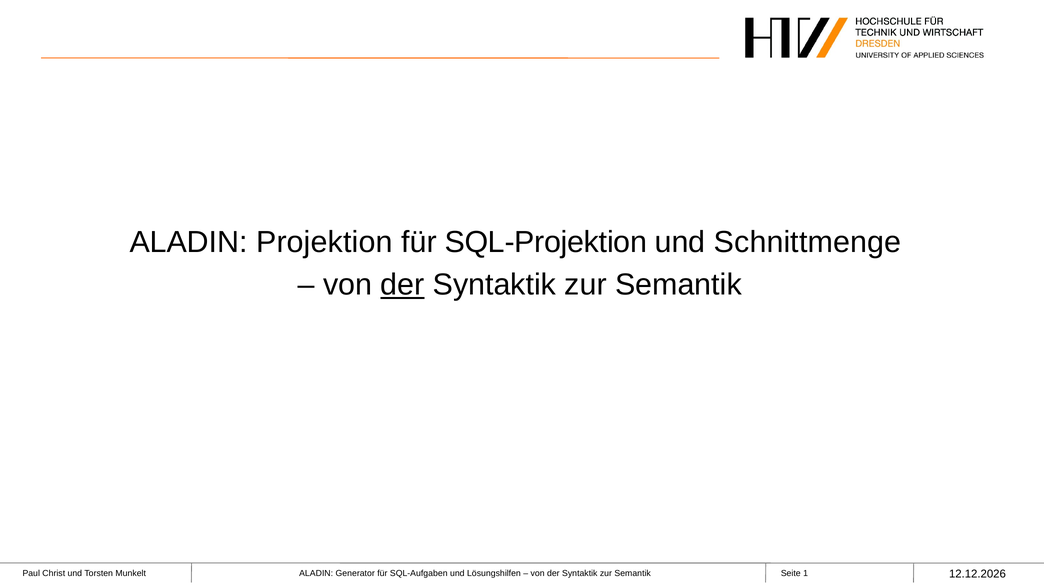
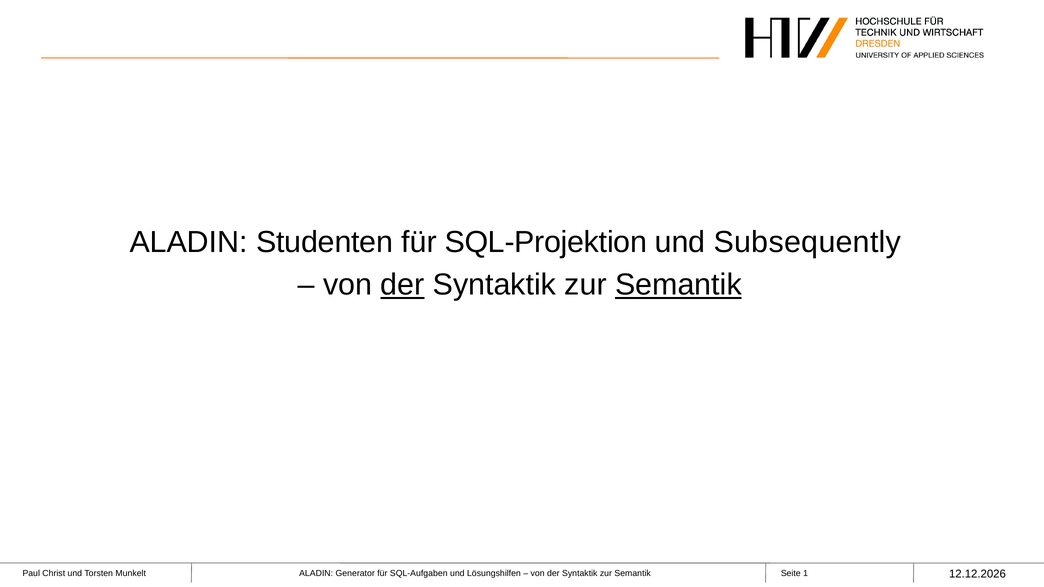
Projektion: Projektion -> Studenten (325, 242)
Schnittmenge: Schnittmenge -> Subsequently (807, 242)
Semantik underline: none -> present (678, 285)
